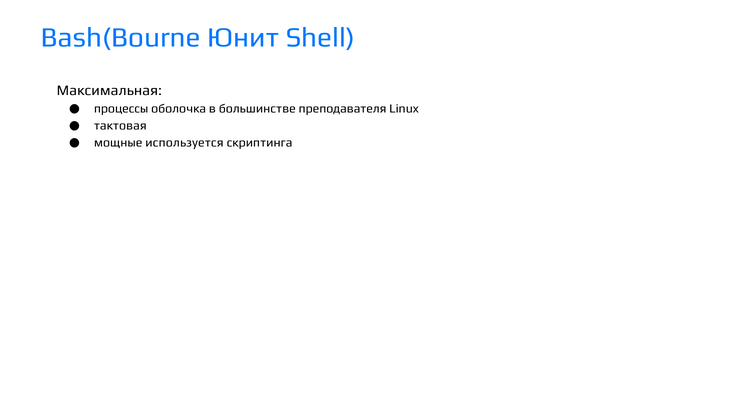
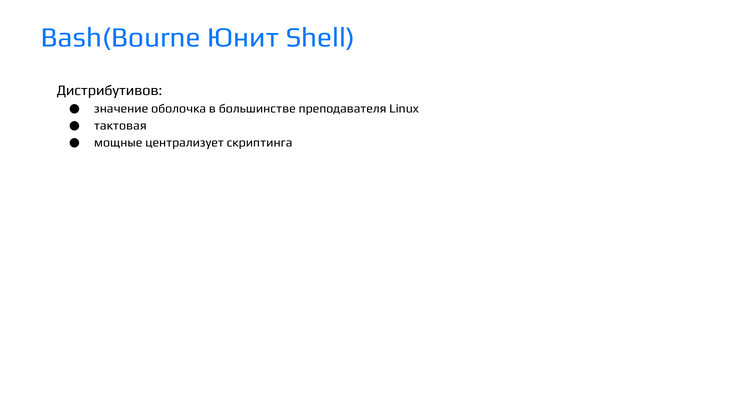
Максимальная: Максимальная -> Дистрибутивов (109, 91)
процессы: процессы -> значение (121, 109)
используется: используется -> централизует (185, 143)
